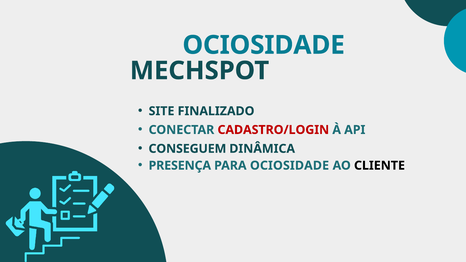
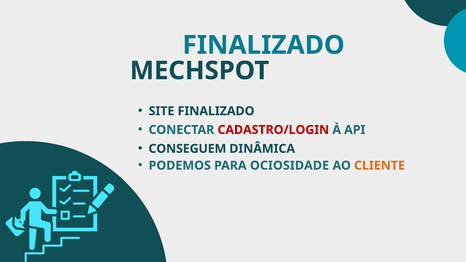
OCIOSIDADE: OCIOSIDADE -> FINALIZADO (264, 45)
PRESENÇA: PRESENÇA -> PODEMOS (180, 166)
CLIENTE colour: black -> orange (379, 166)
